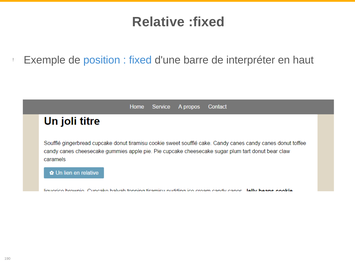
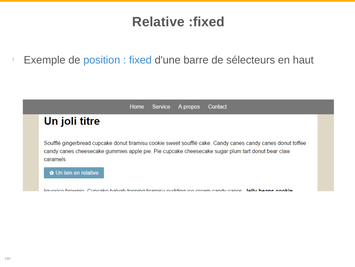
interpréter: interpréter -> sélecteurs (251, 60)
